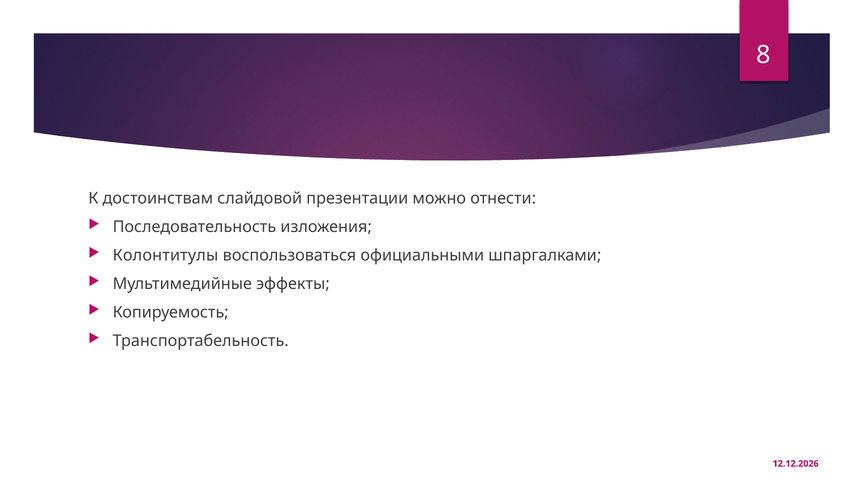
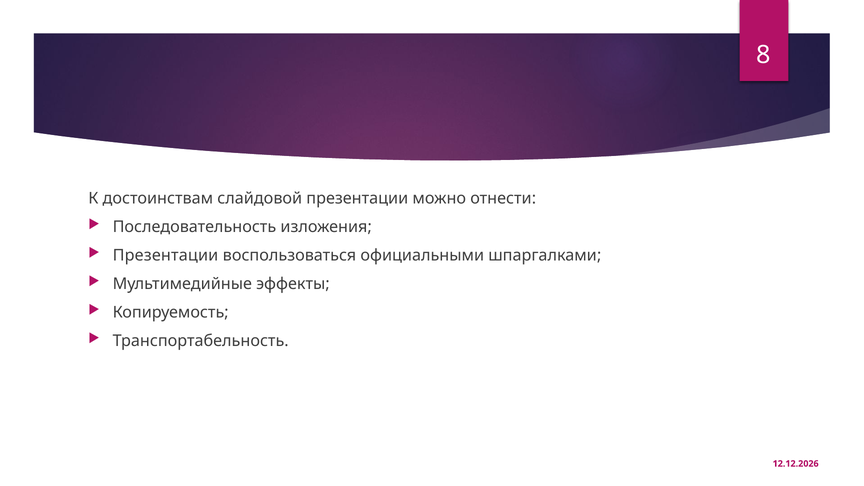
Колонтитулы: Колонтитулы -> Презентации (165, 255)
